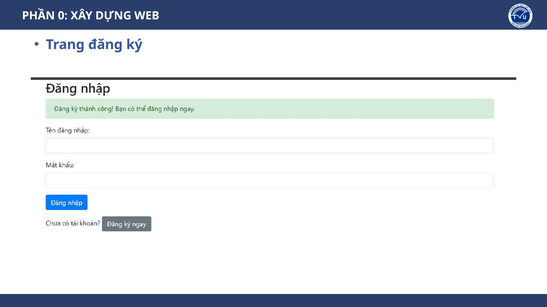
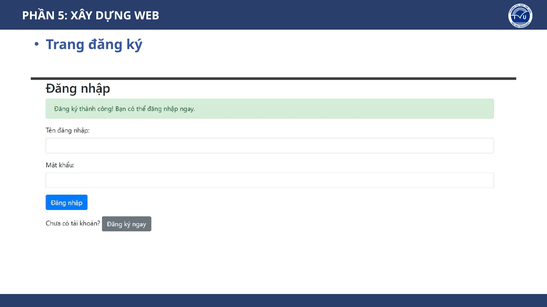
0: 0 -> 5 (63, 16)
